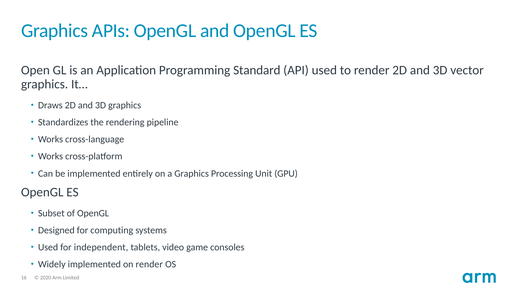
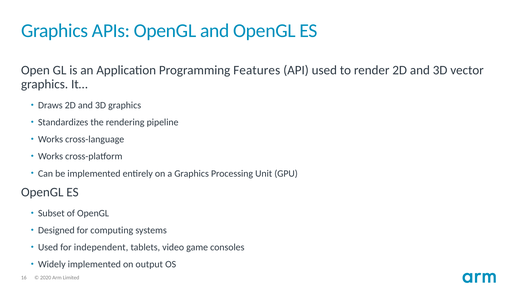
Standard: Standard -> Features (257, 70)
on render: render -> output (149, 264)
